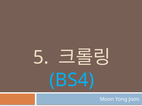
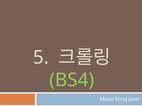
BS4 colour: light blue -> light green (72, 80)
